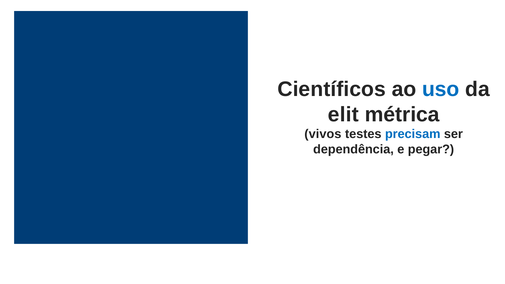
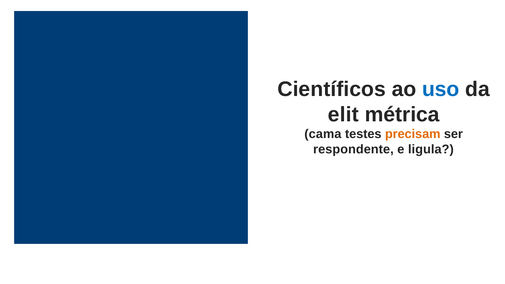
vivos: vivos -> cama (323, 134)
precisam colour: blue -> orange (413, 134)
dependência: dependência -> respondente (353, 149)
pegar: pegar -> ligula (431, 149)
